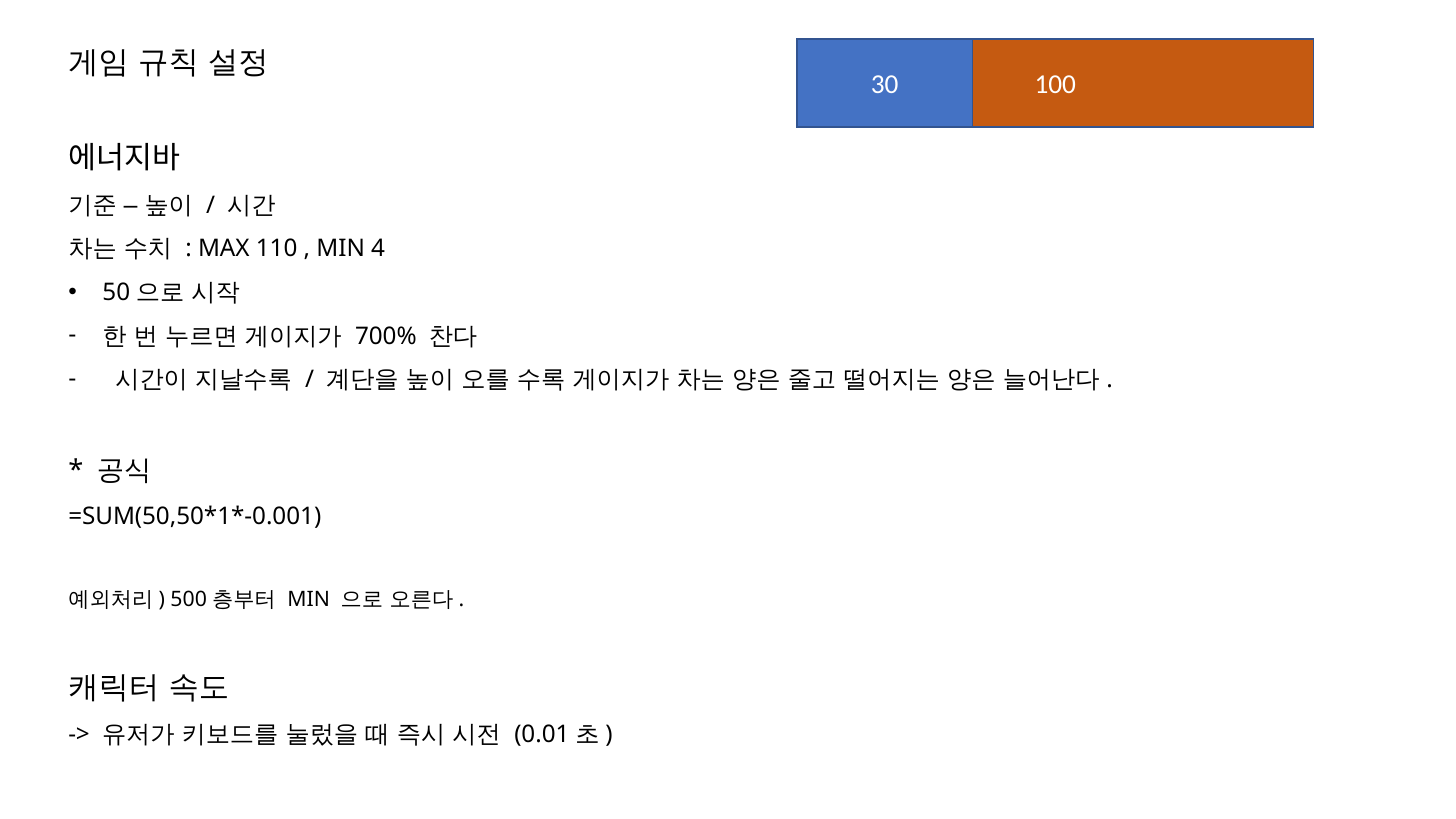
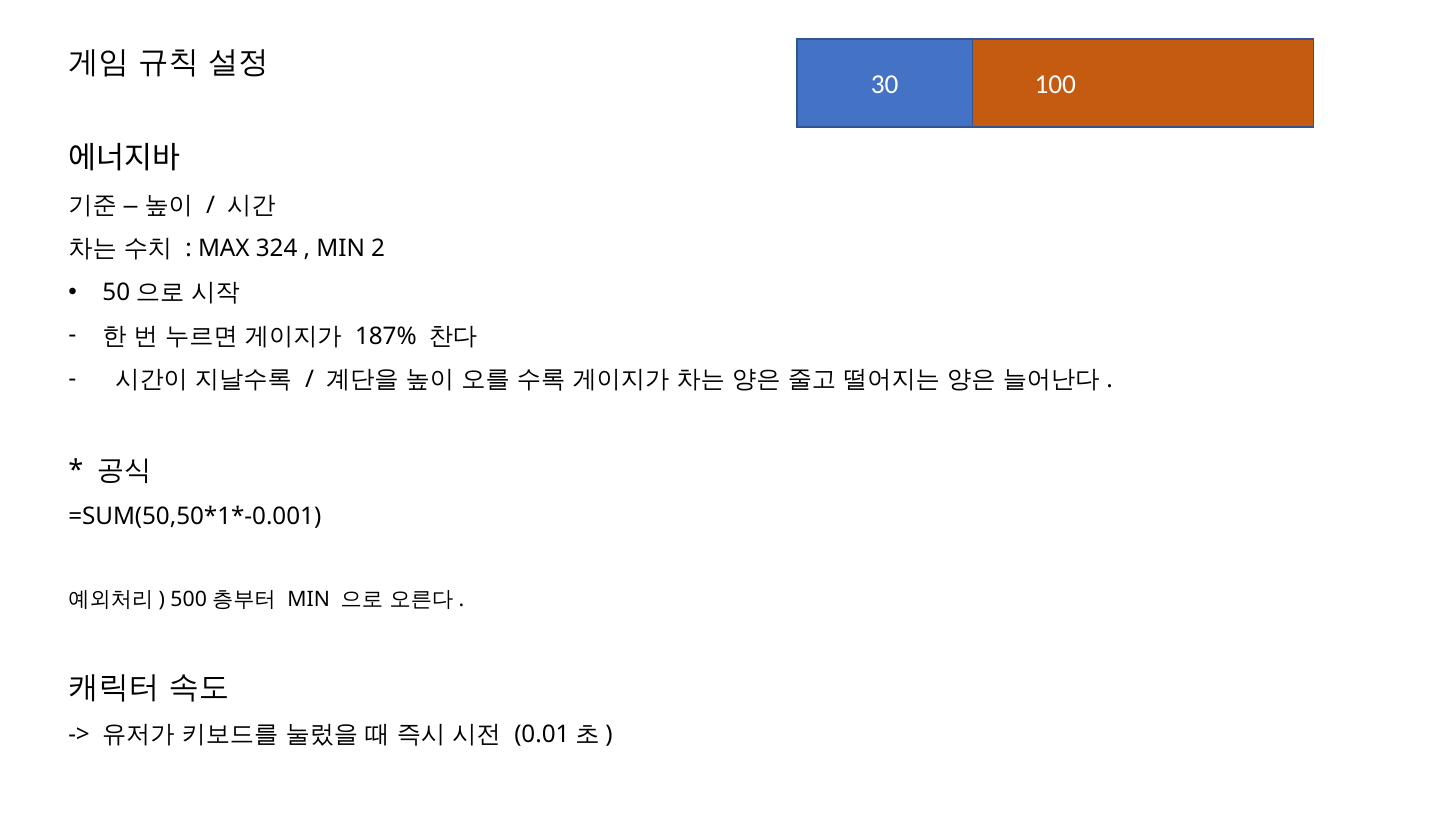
110: 110 -> 324 (277, 249)
4: 4 -> 2 (378, 249)
700%: 700% -> 187% (386, 336)
